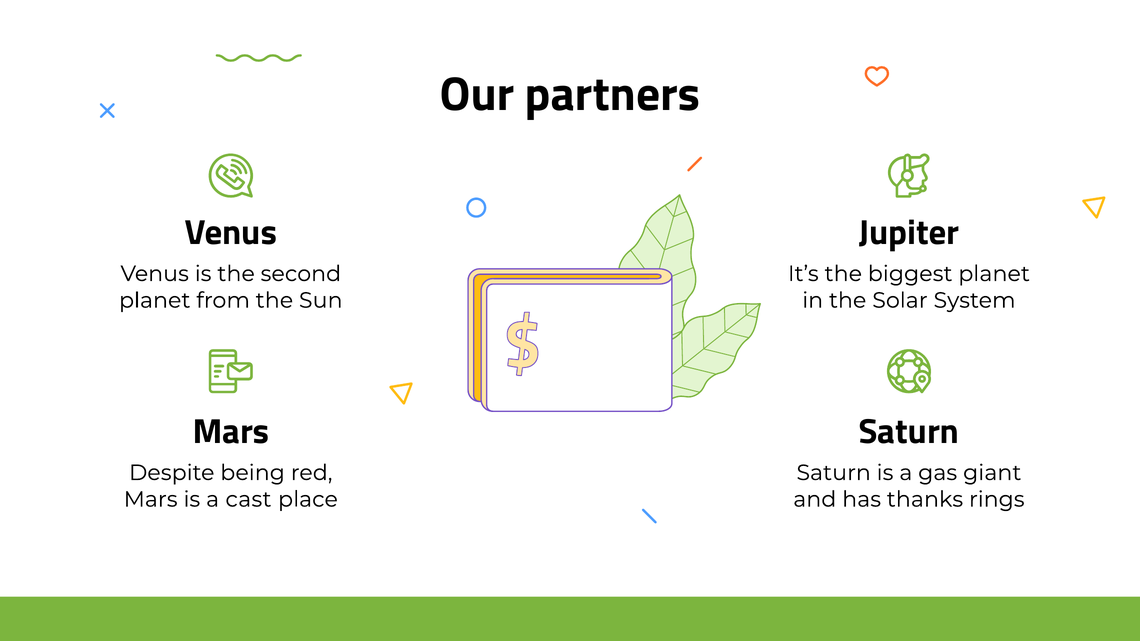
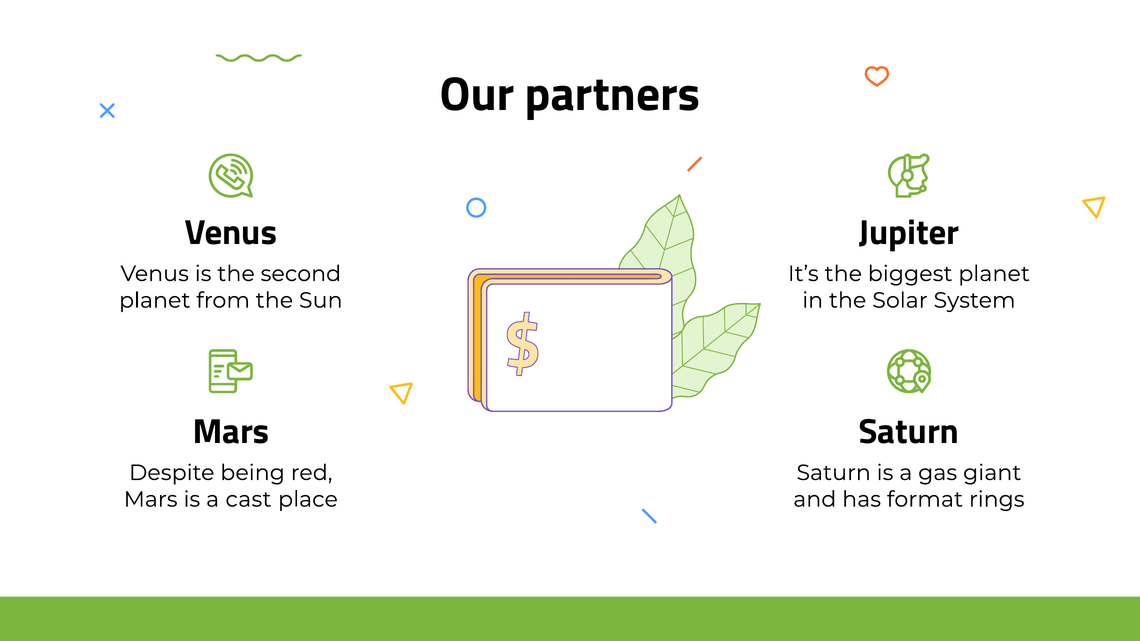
thanks: thanks -> format (925, 500)
